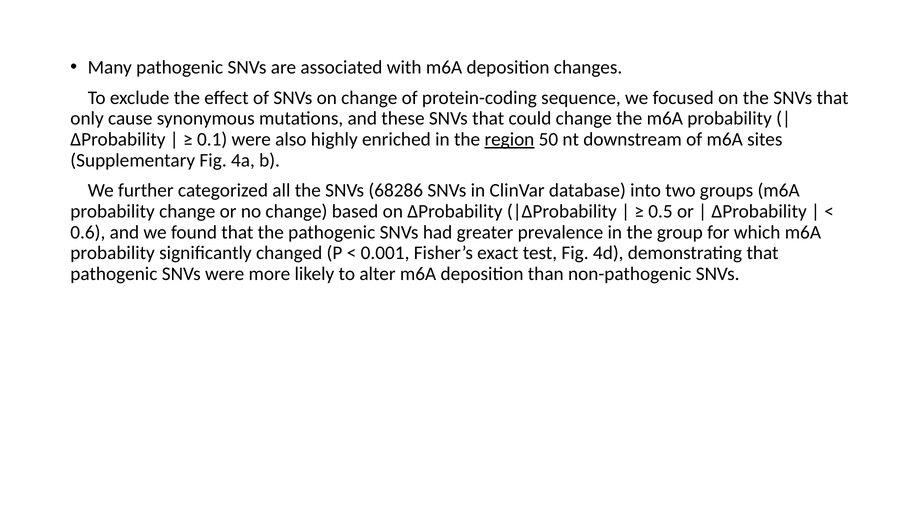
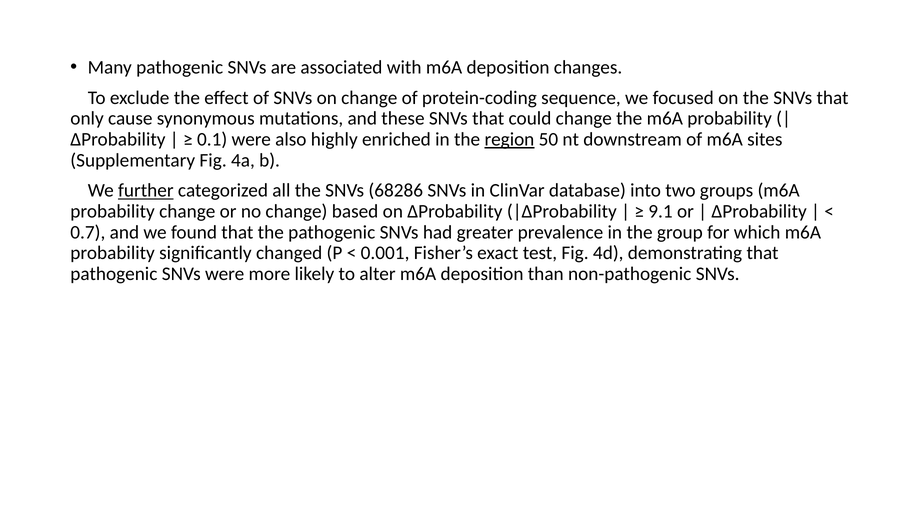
further underline: none -> present (146, 191)
0.5: 0.5 -> 9.1 (660, 211)
0.6: 0.6 -> 0.7 (88, 232)
